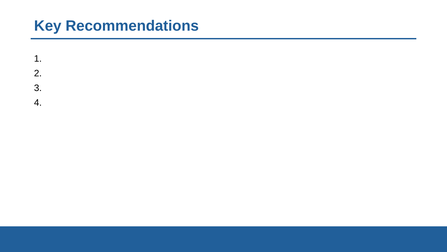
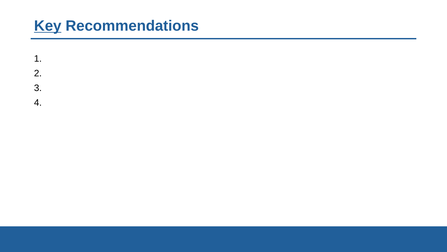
Key underline: none -> present (48, 26)
